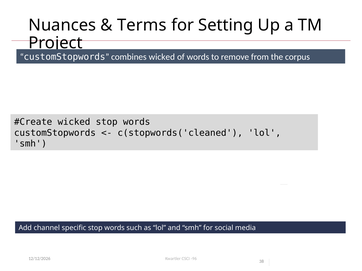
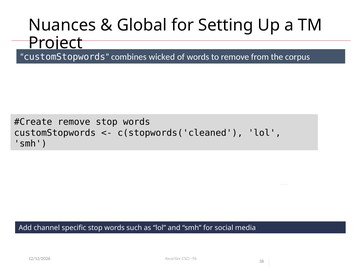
Terms: Terms -> Global (142, 25)
wicked: wicked -> remove (74, 122)
